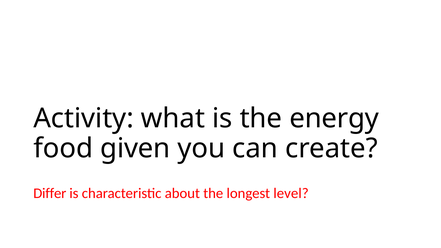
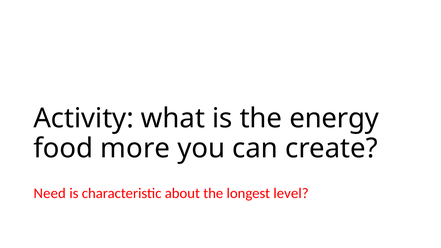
given: given -> more (135, 148)
Differ: Differ -> Need (50, 193)
